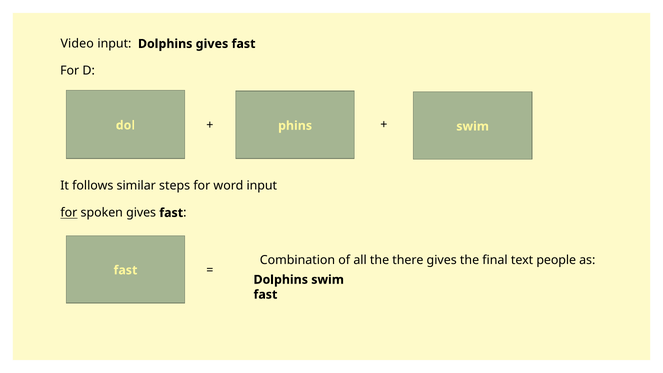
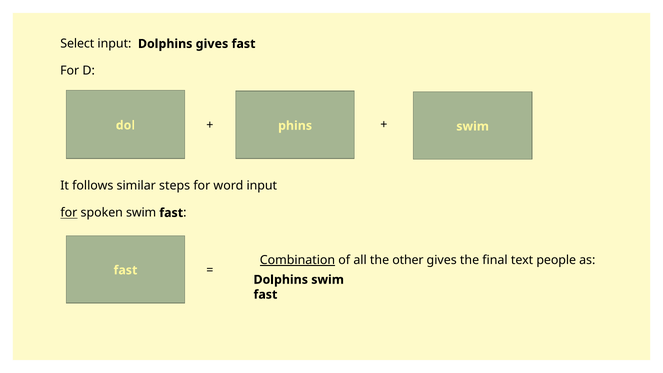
Video: Video -> Select (77, 44)
spoken gives: gives -> swim (141, 213)
Combination underline: none -> present (297, 260)
the there: there -> other (408, 260)
